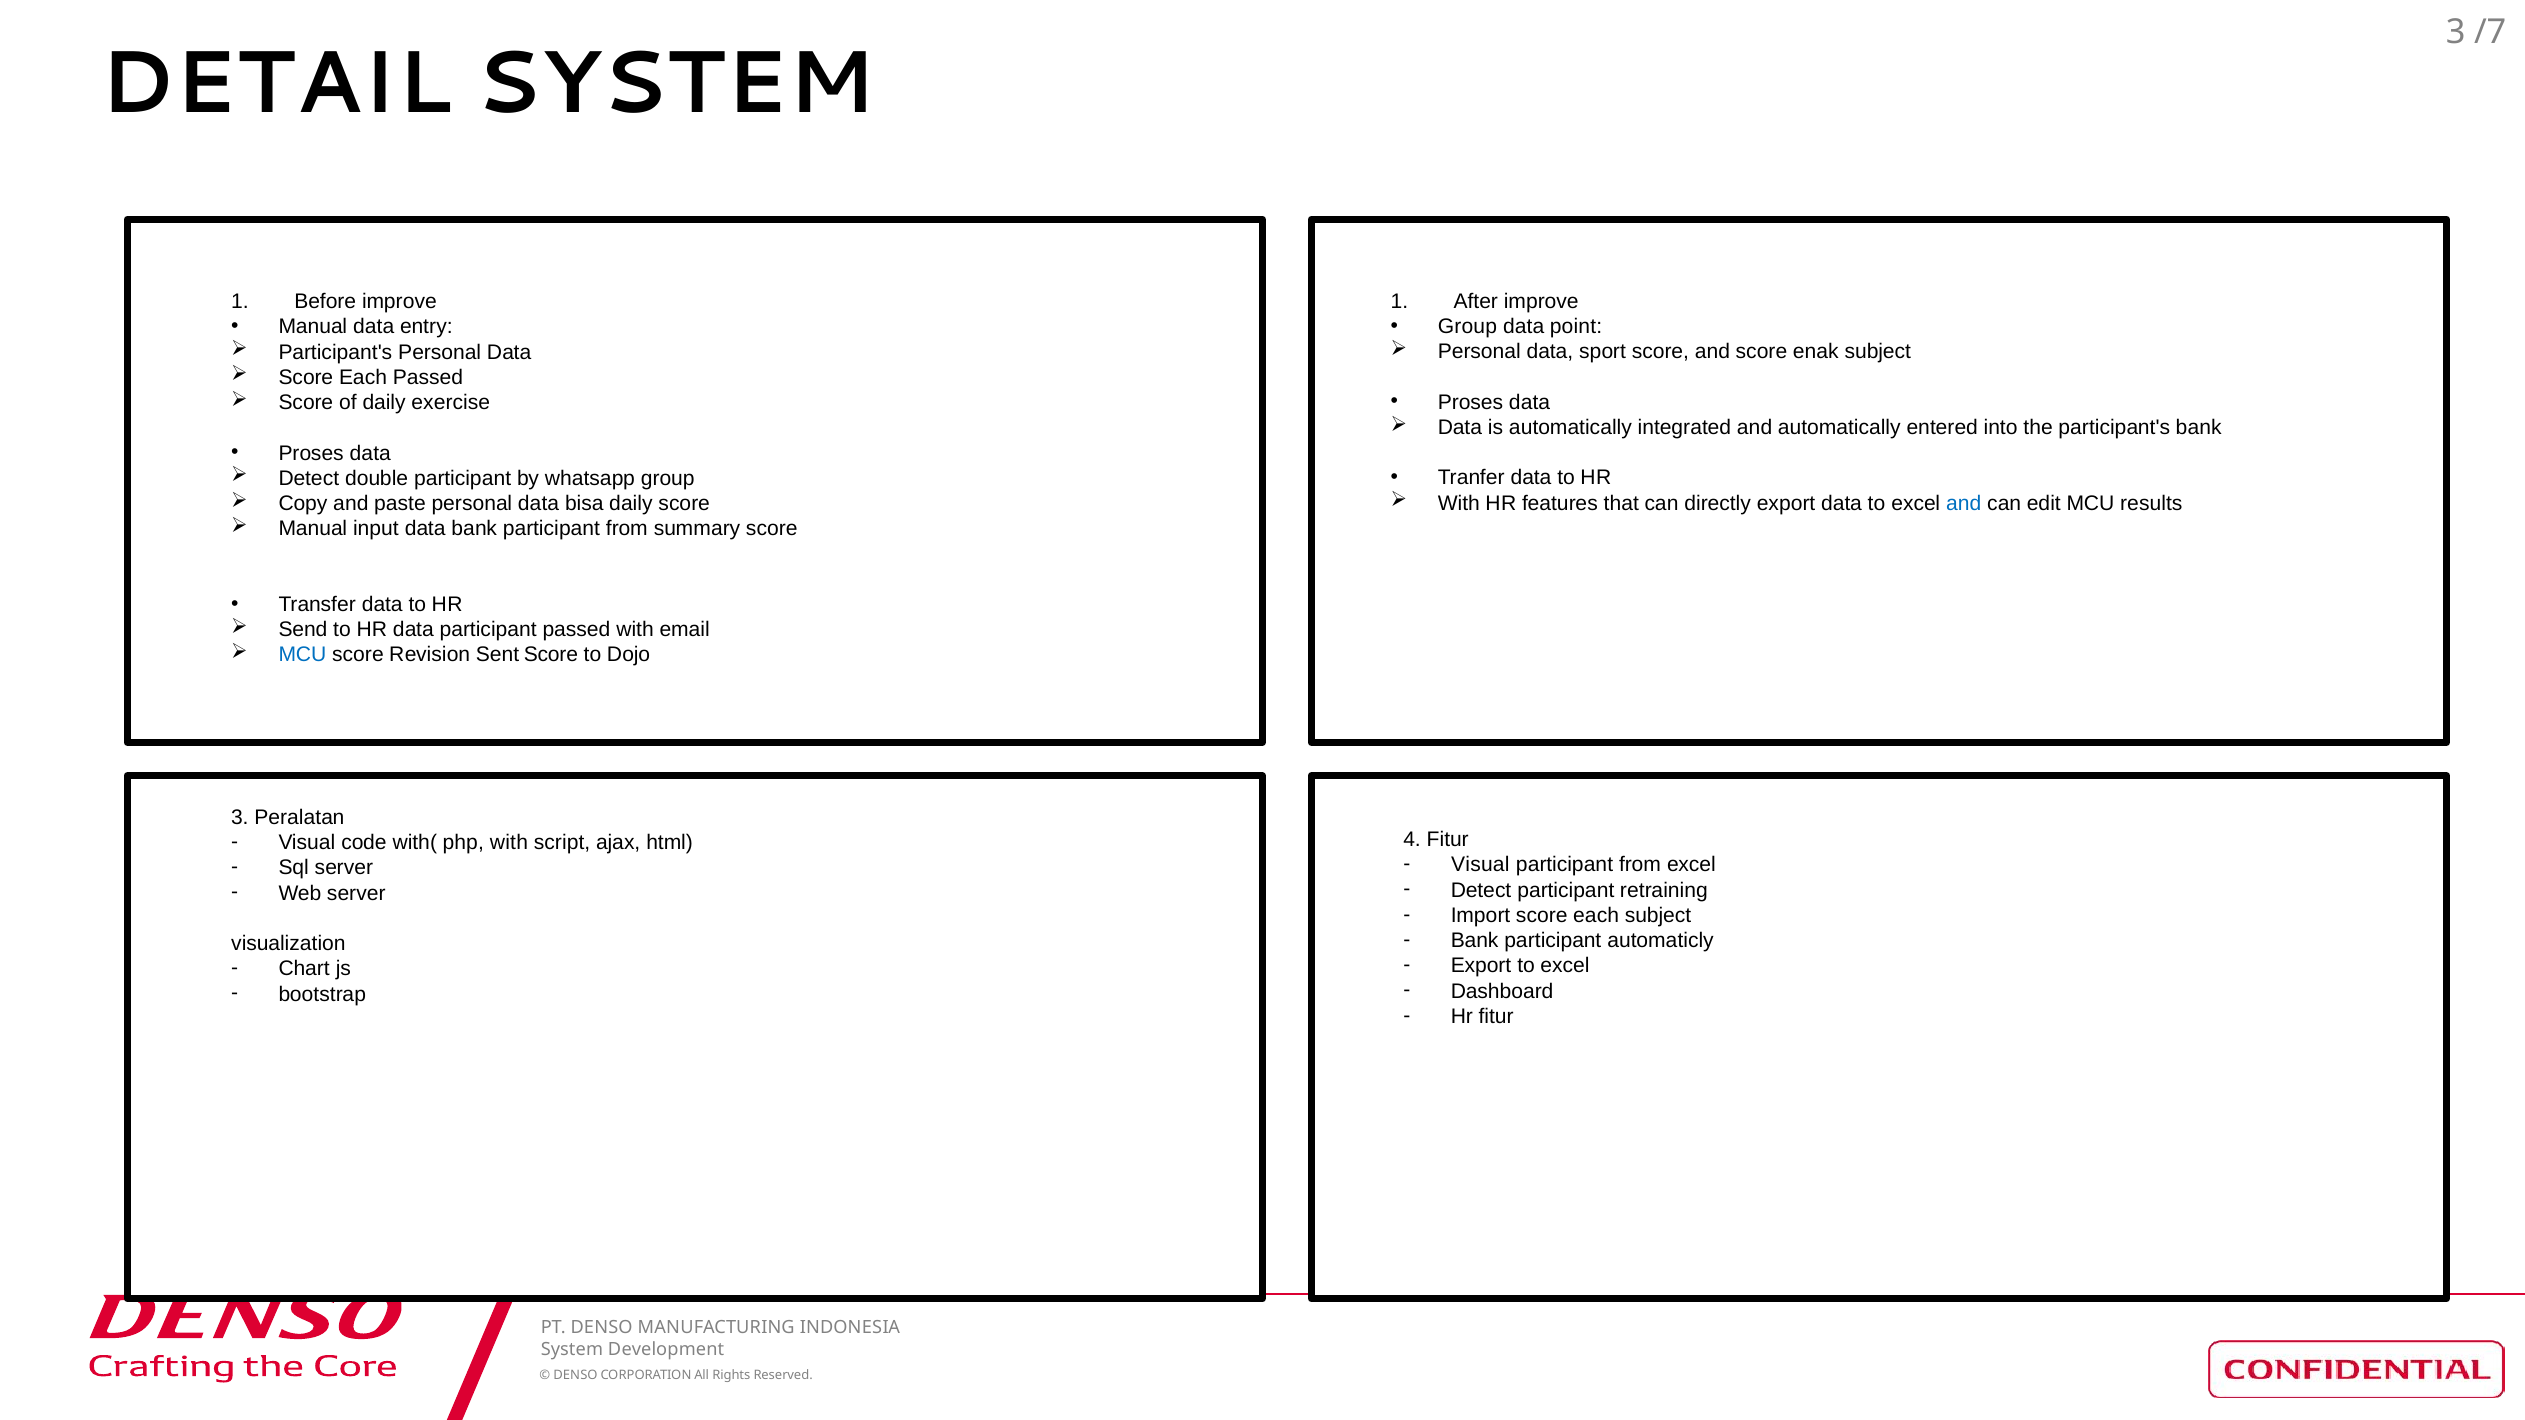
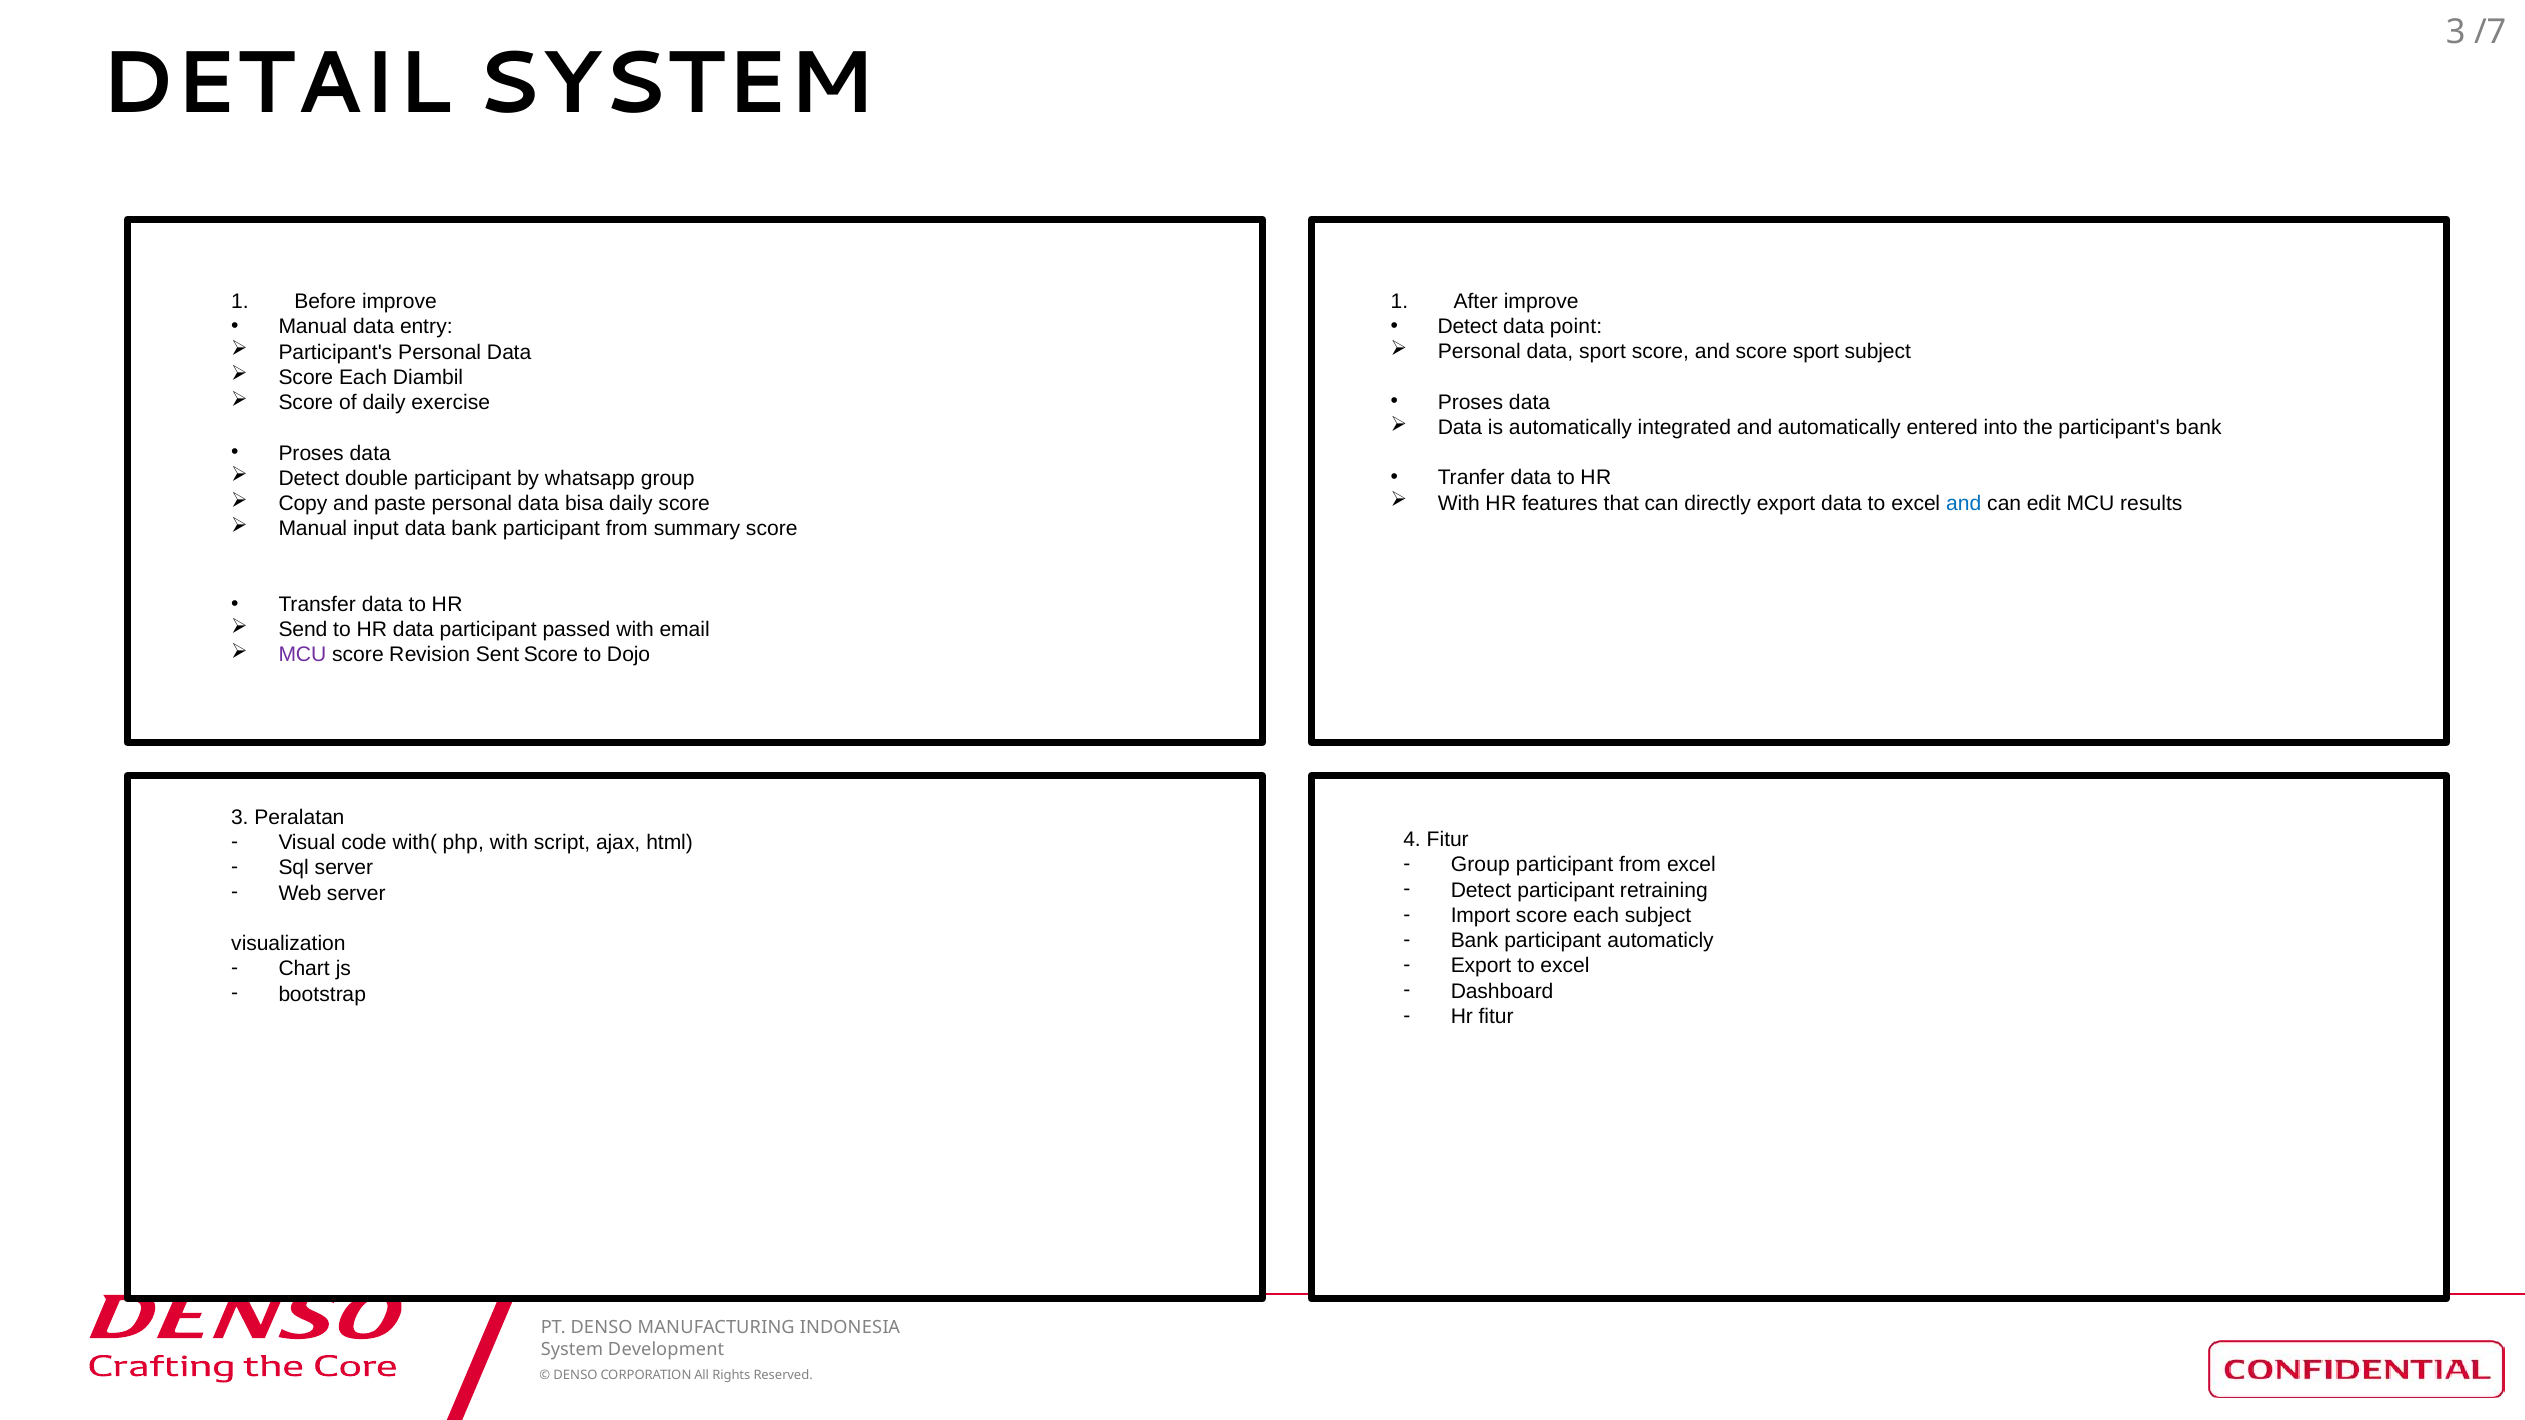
Group: Group -> Detect (1468, 327)
score enak: enak -> sport (1816, 352)
Each Passed: Passed -> Diambil (428, 377)
MCU colour: blue -> purple (302, 655)
Visual: Visual -> Group (1480, 865)
